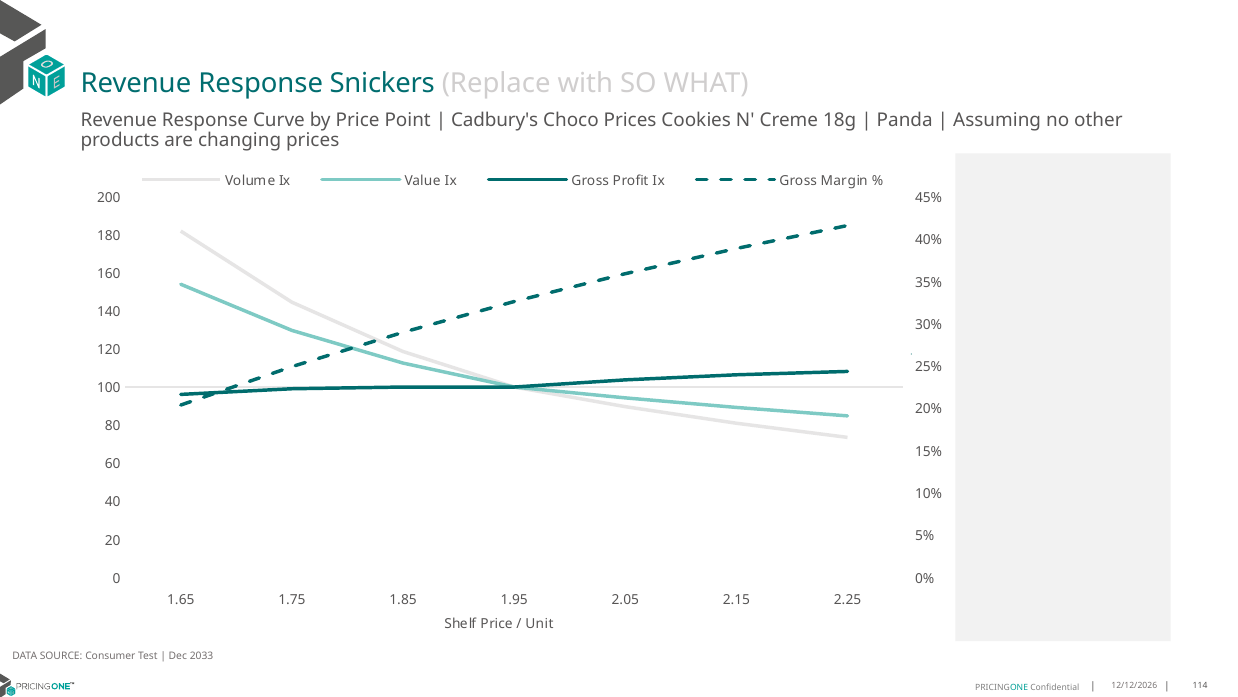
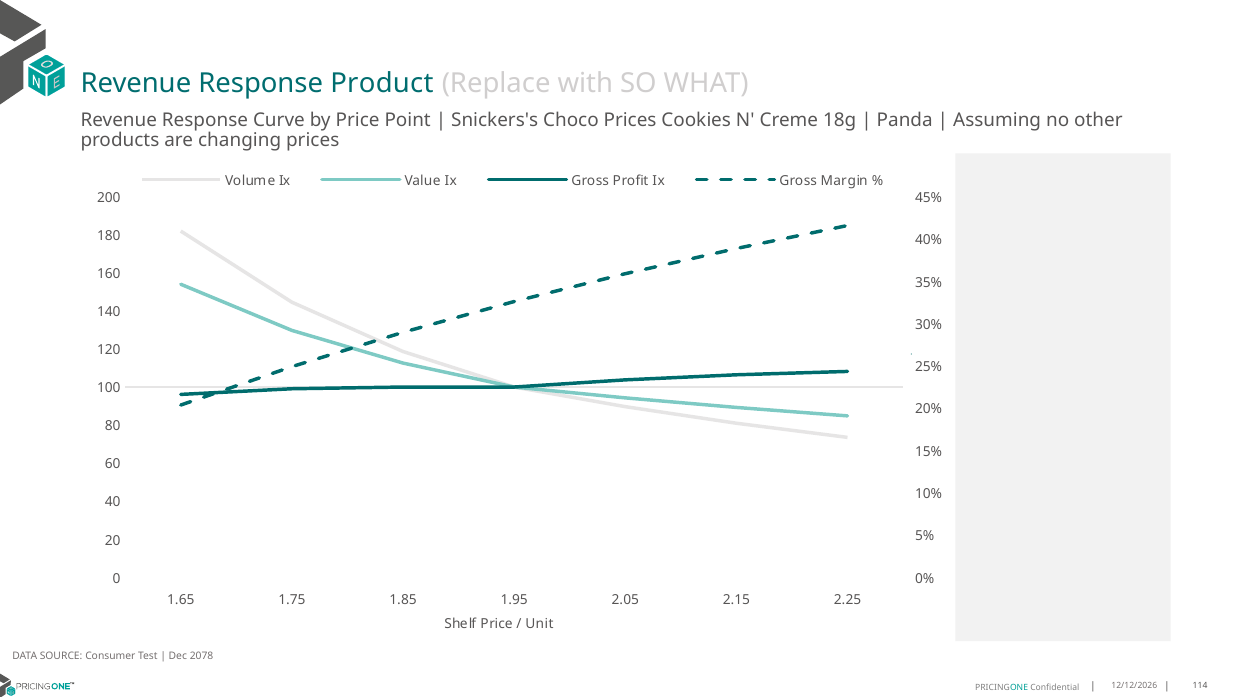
Snickers: Snickers -> Product (382, 83)
Cadbury's: Cadbury's -> Snickers's (495, 120)
2033: 2033 -> 2078 (202, 656)
